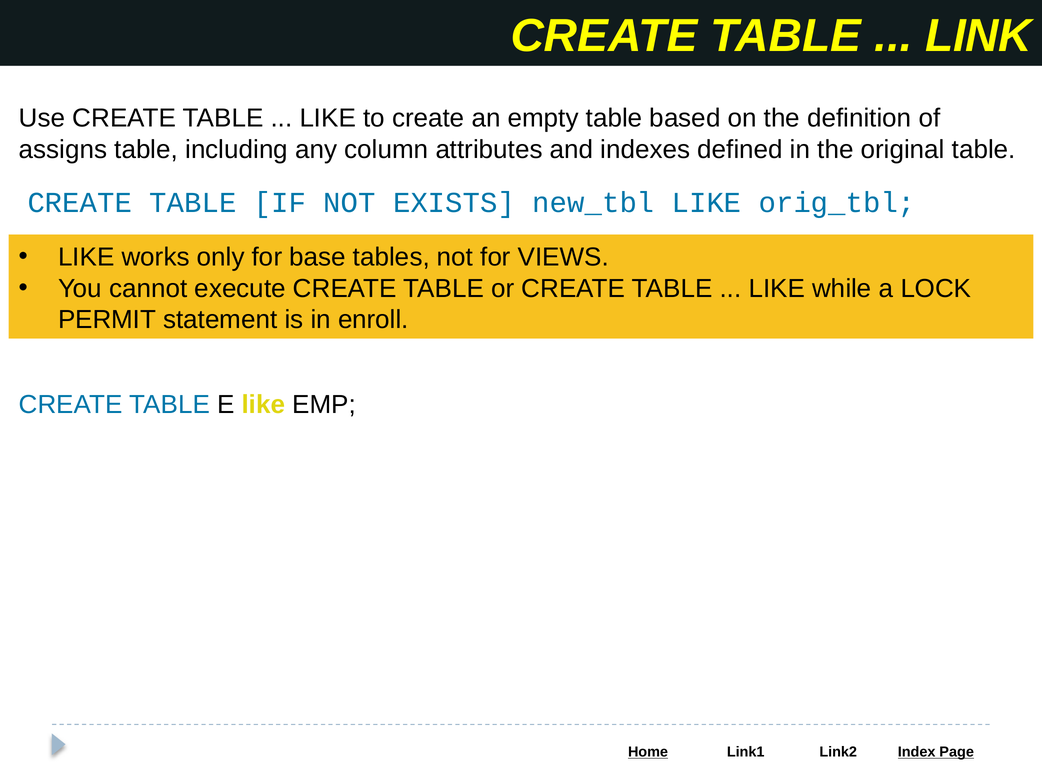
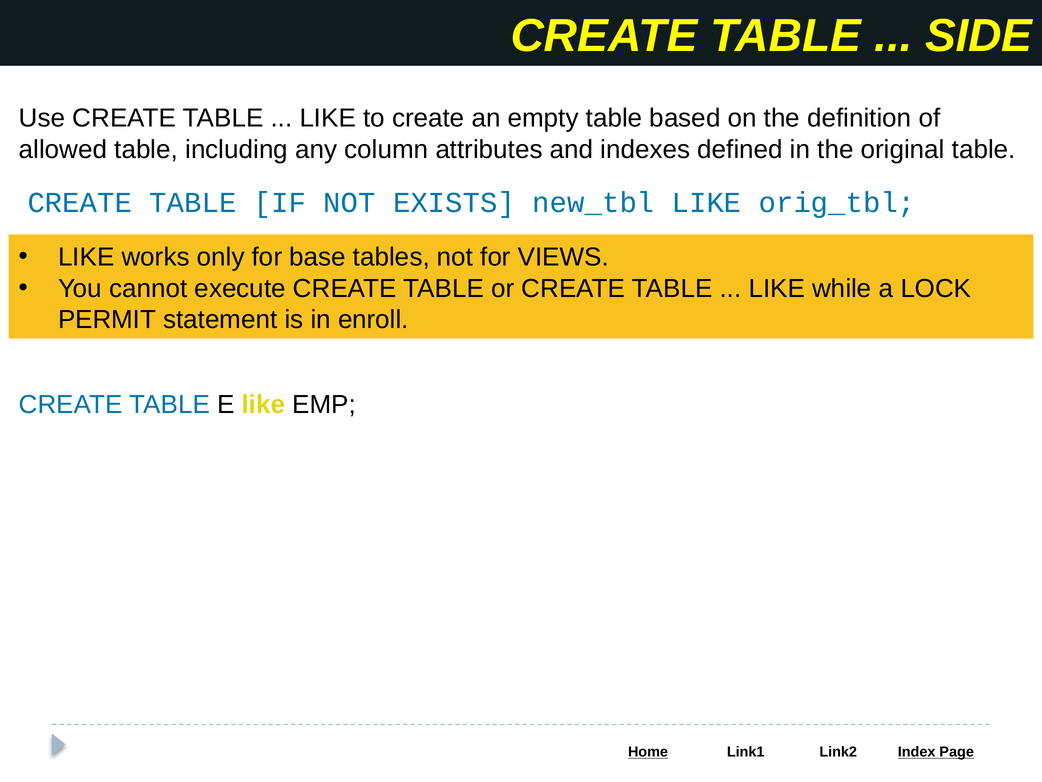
LINK: LINK -> SIDE (979, 36)
assigns: assigns -> allowed (63, 149)
